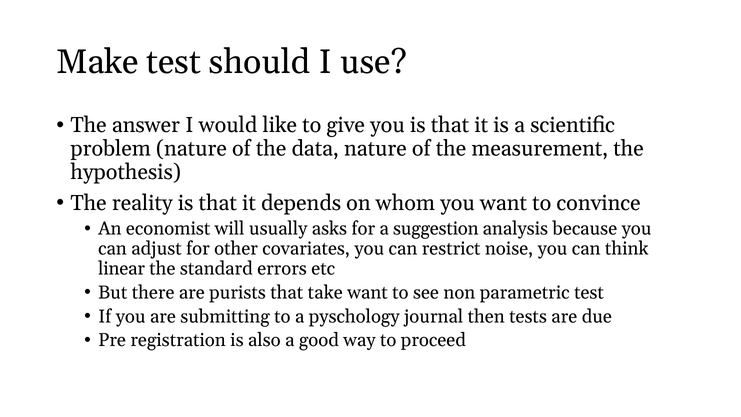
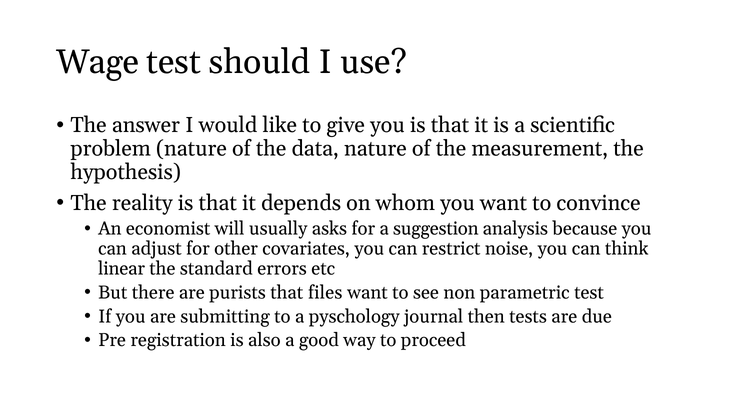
Make: Make -> Wage (97, 62)
take: take -> files (325, 292)
